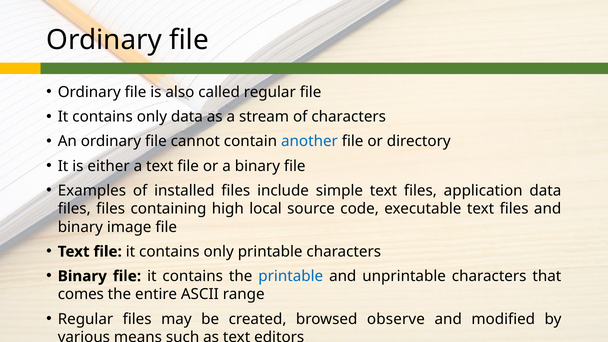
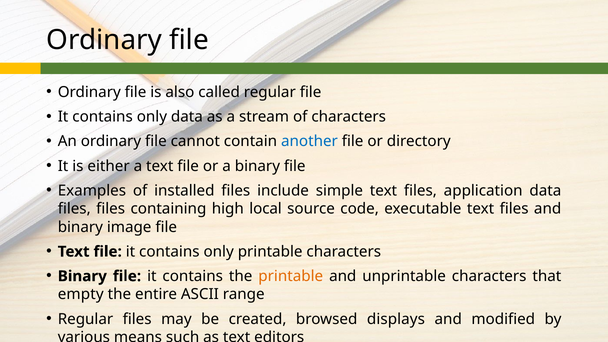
printable colour: blue -> orange (291, 276)
comes: comes -> empty (81, 294)
observe: observe -> displays (396, 319)
